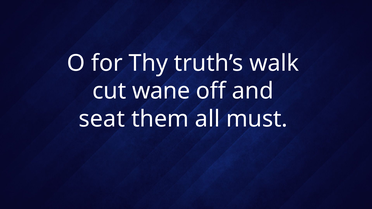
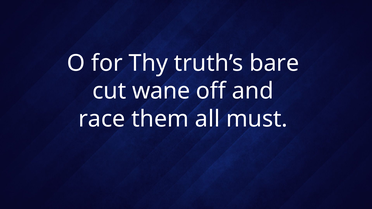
walk: walk -> bare (274, 63)
seat: seat -> race (102, 119)
